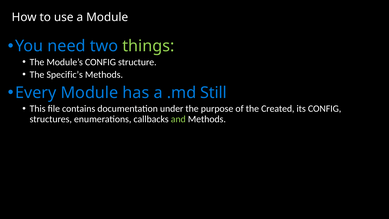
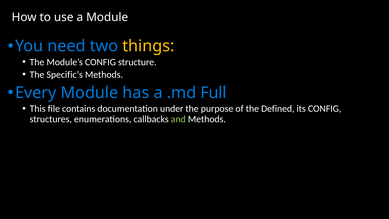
things colour: light green -> yellow (148, 46)
Still: Still -> Full (213, 93)
Created: Created -> Defined (278, 109)
